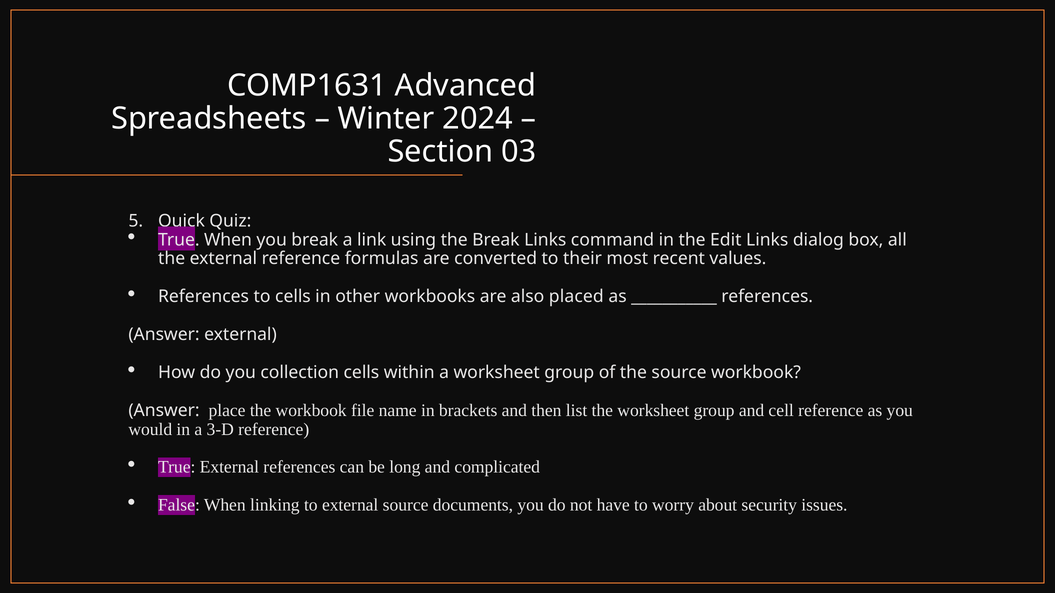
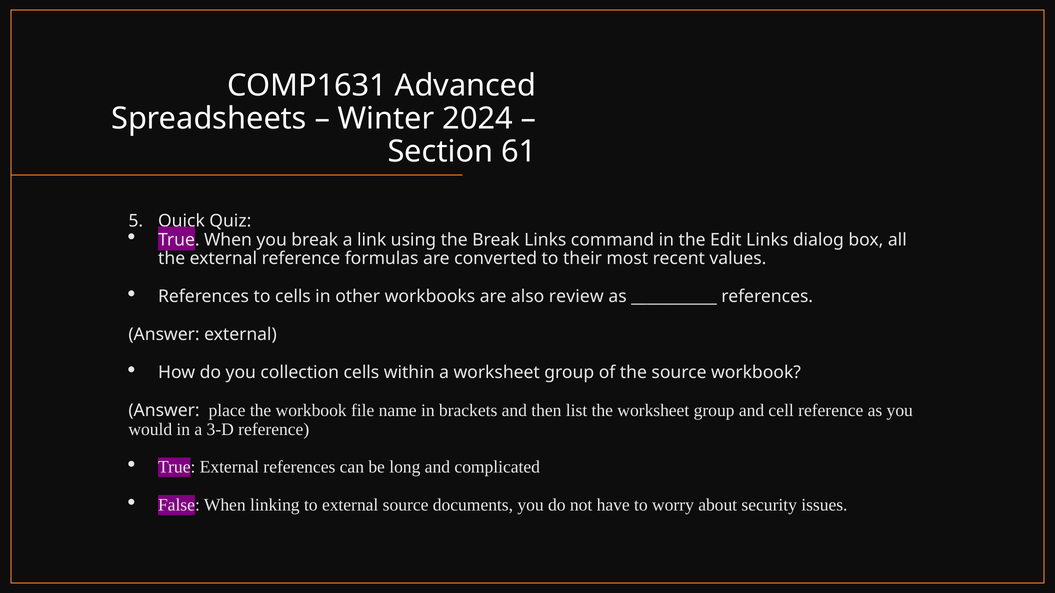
03: 03 -> 61 (519, 152)
placed: placed -> review (576, 297)
